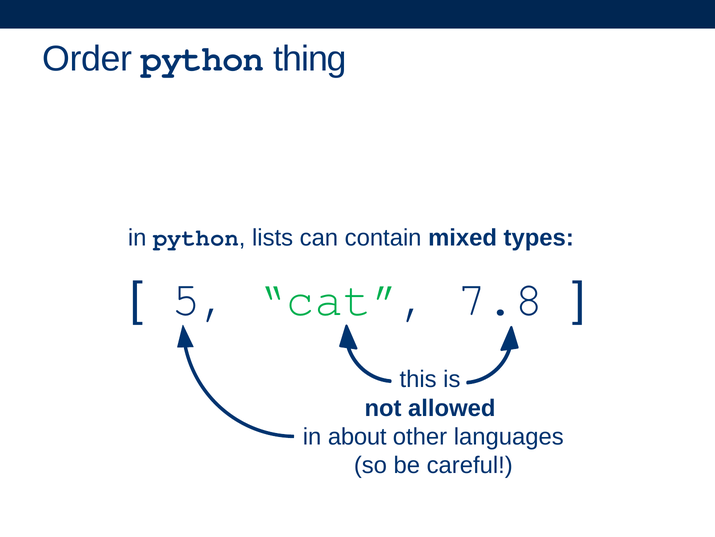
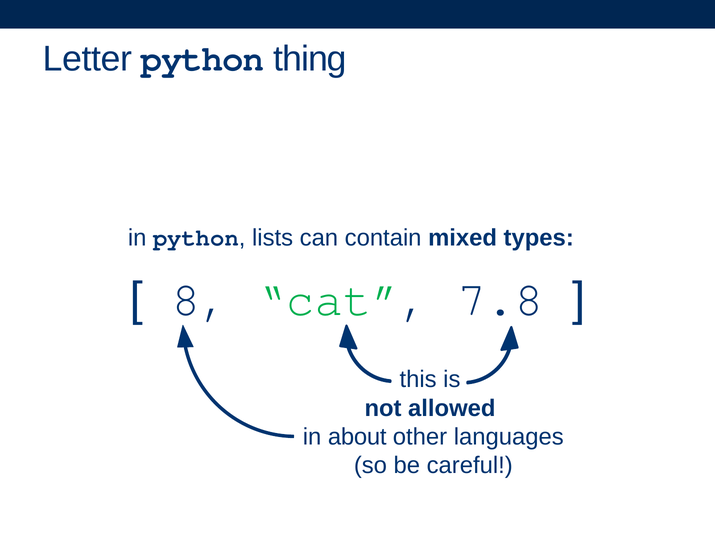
Order: Order -> Letter (87, 59)
5: 5 -> 8 (200, 299)
